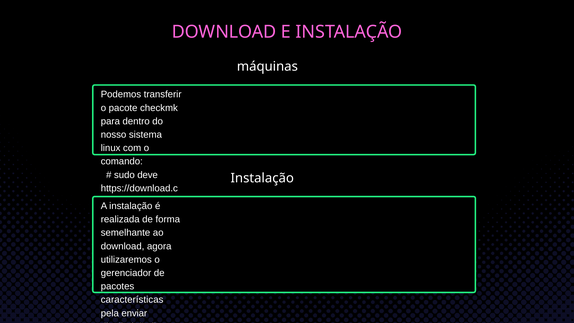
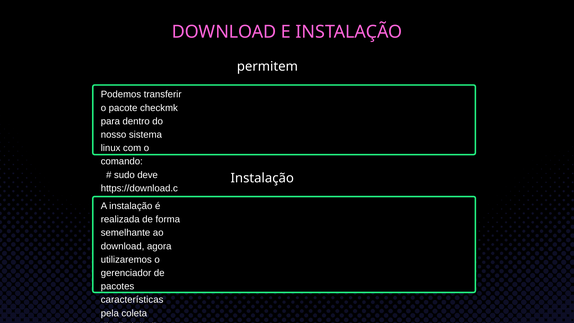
máquinas: máquinas -> permitem (267, 67)
enviar: enviar -> coleta (134, 313)
